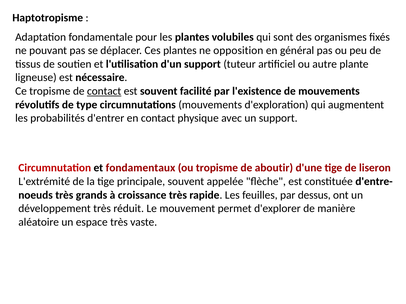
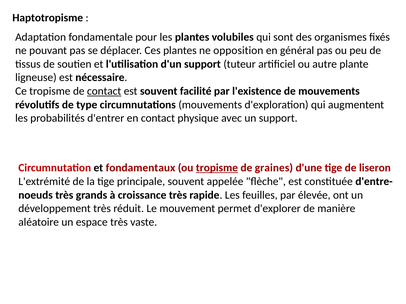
tropisme underline: none -> present (217, 168)
aboutir: aboutir -> graines (274, 168)
dessus: dessus -> élevée (314, 195)
